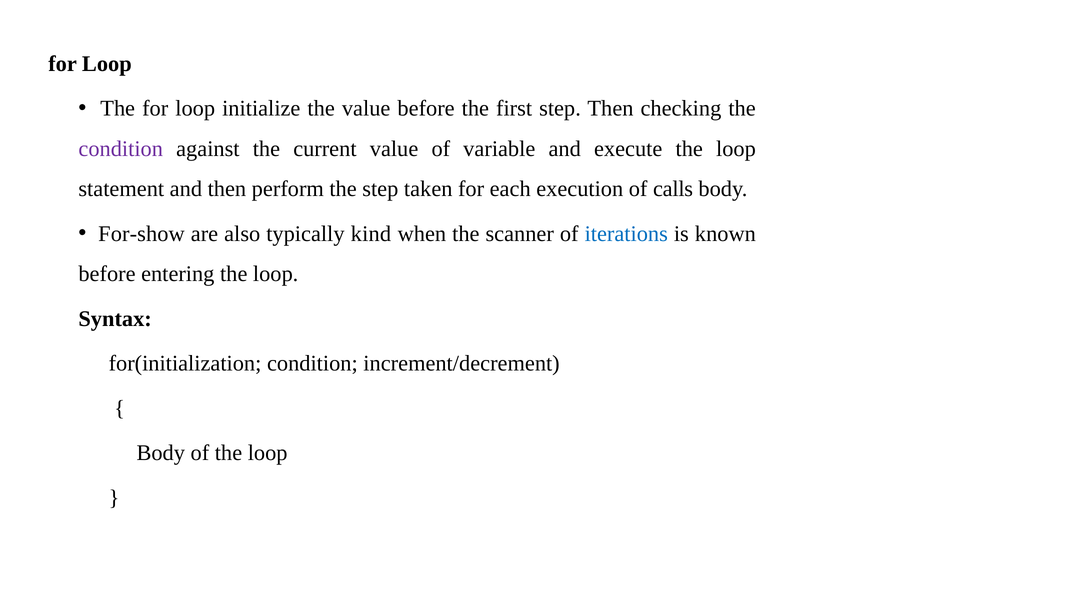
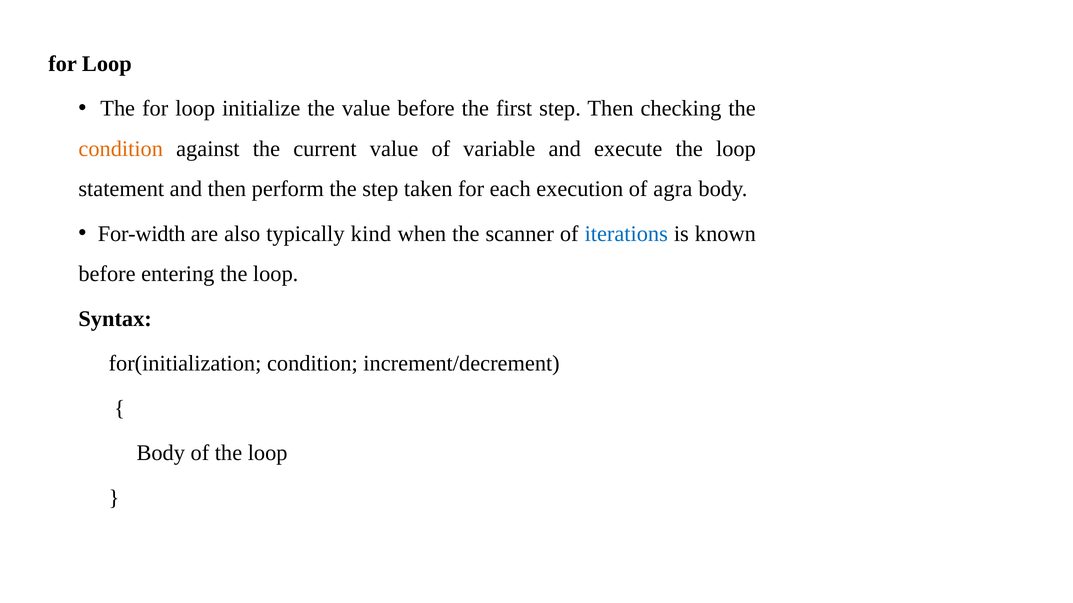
condition colour: purple -> orange (121, 149)
calls: calls -> agra (673, 189)
For-show: For-show -> For-width (142, 234)
